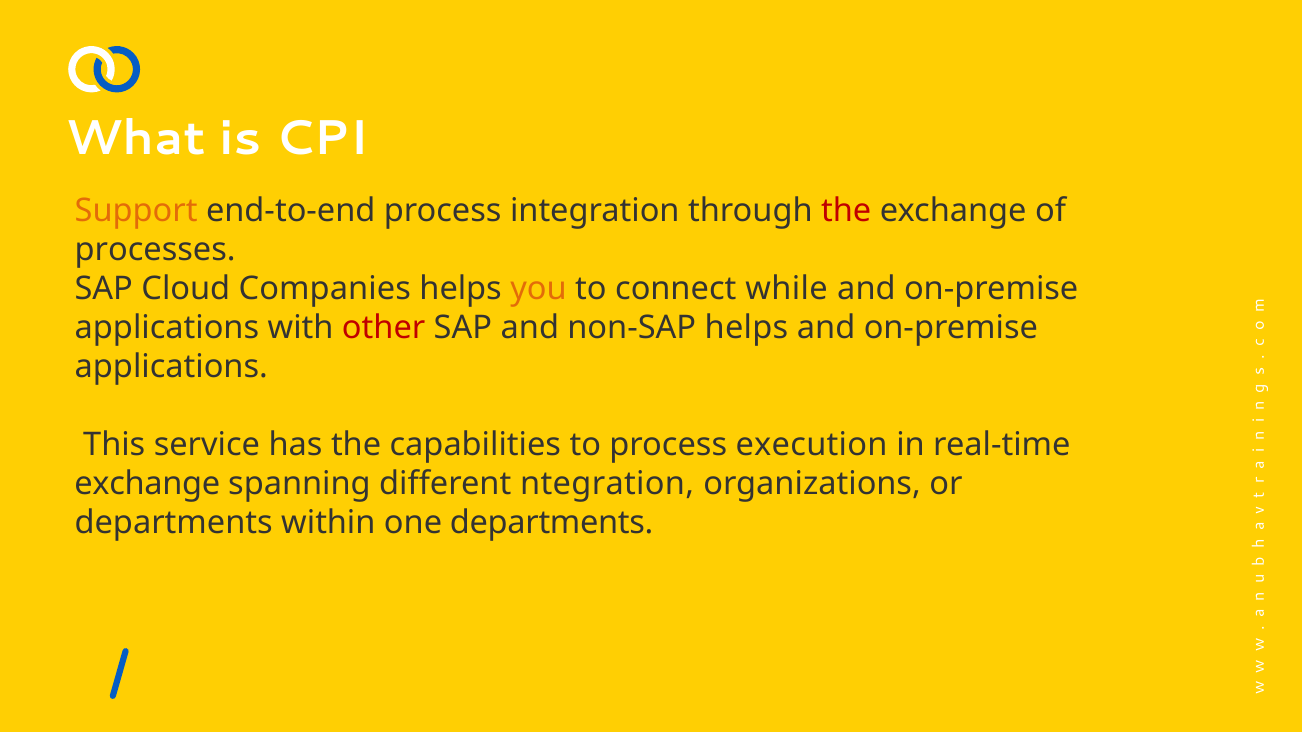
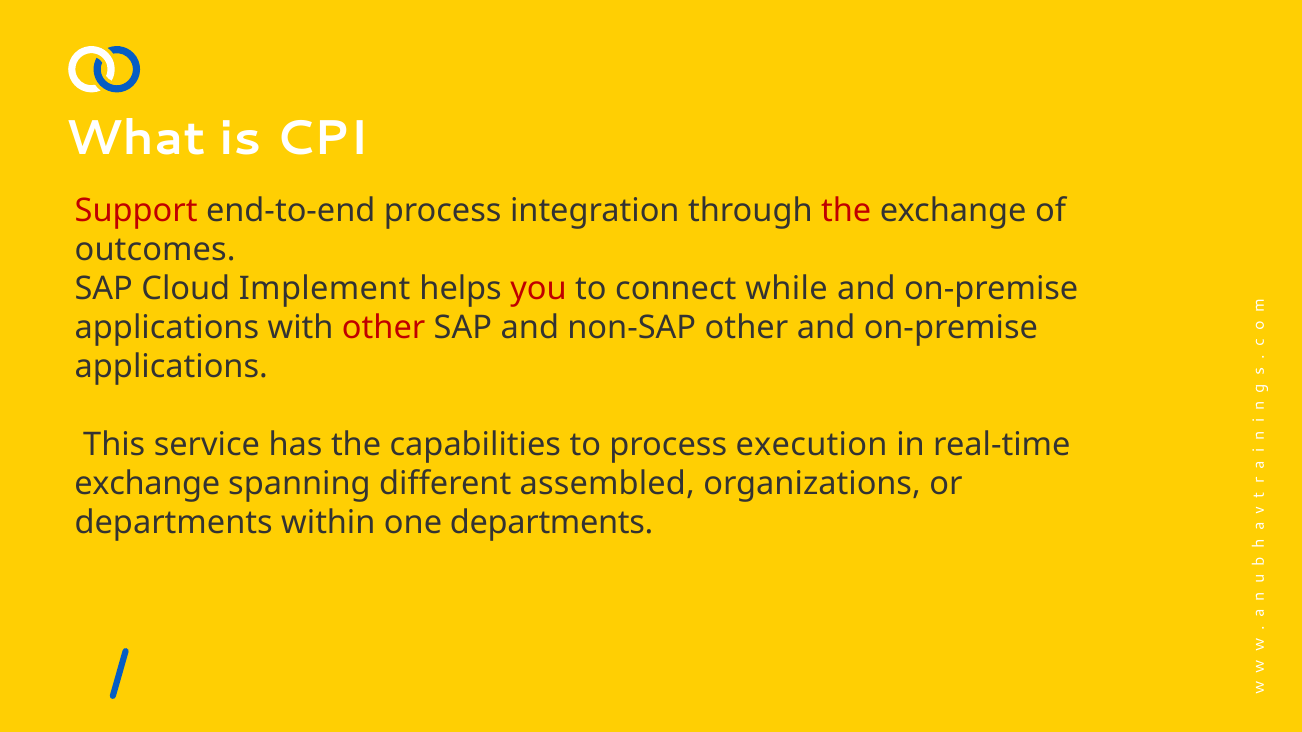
Support colour: orange -> red (136, 211)
processes: processes -> outcomes (155, 250)
Companies: Companies -> Implement (325, 289)
you colour: orange -> red (539, 289)
non-SAP helps: helps -> other (747, 328)
ntegration: ntegration -> assembled (607, 484)
